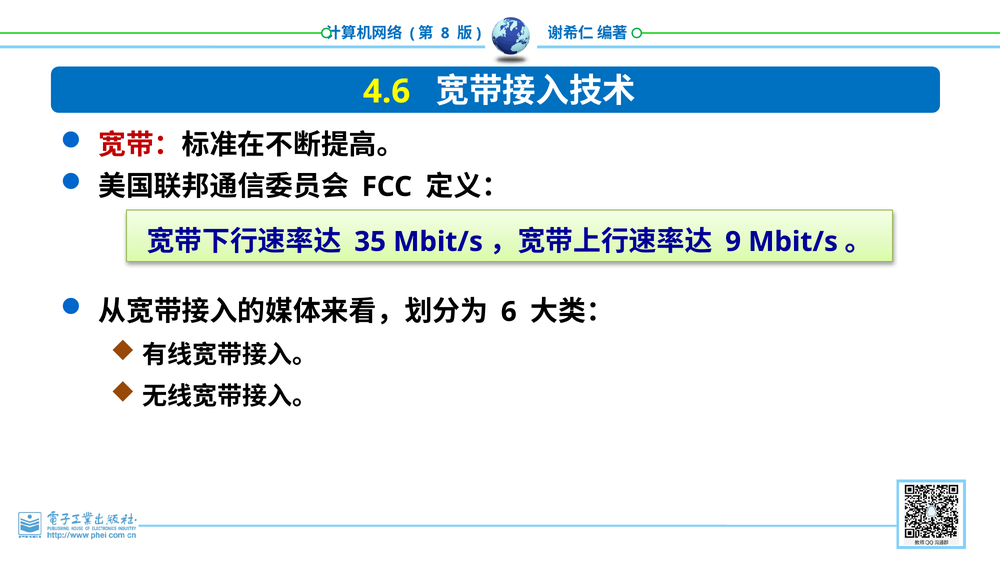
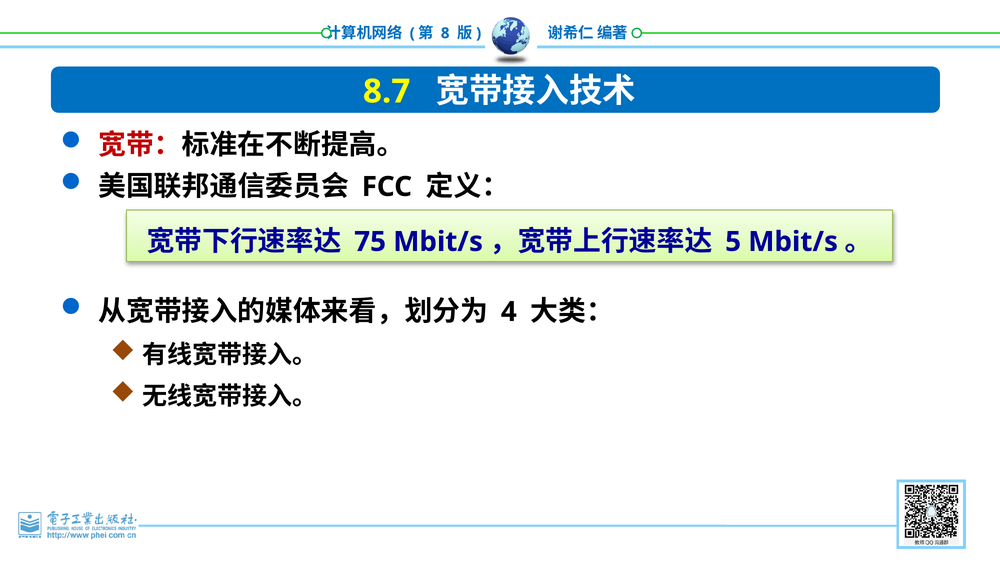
4.6: 4.6 -> 8.7 (387, 91)
35: 35 -> 75 (370, 242)
9: 9 -> 5 (733, 242)
6: 6 -> 4 (509, 312)
